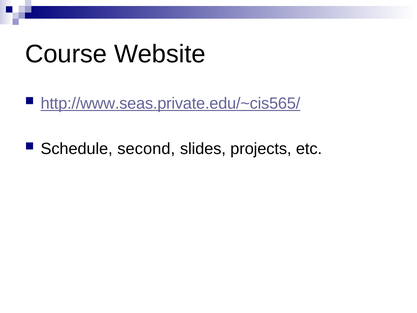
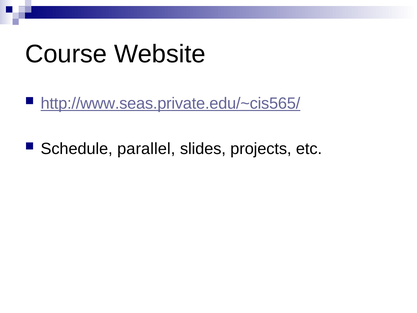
second: second -> parallel (146, 149)
